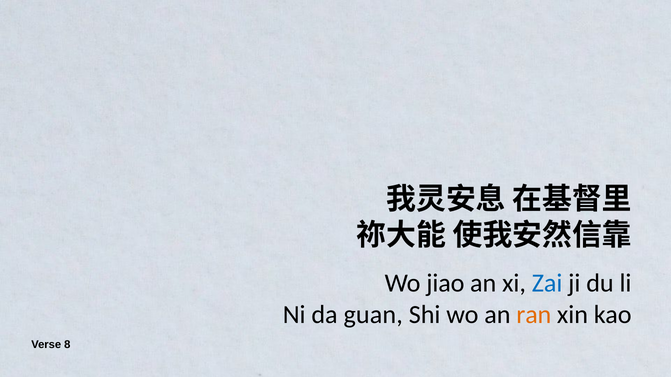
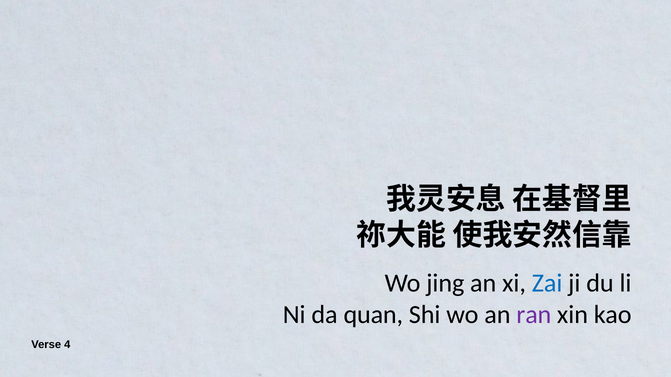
jiao: jiao -> jing (445, 284)
guan: guan -> quan (373, 315)
ran colour: orange -> purple (534, 315)
8: 8 -> 4 (67, 345)
